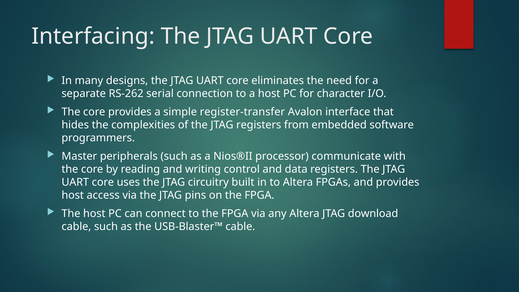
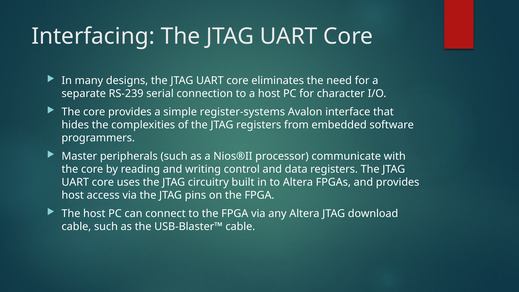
RS-262: RS-262 -> RS-239 (126, 94)
register-transfer: register-transfer -> register-systems (242, 112)
